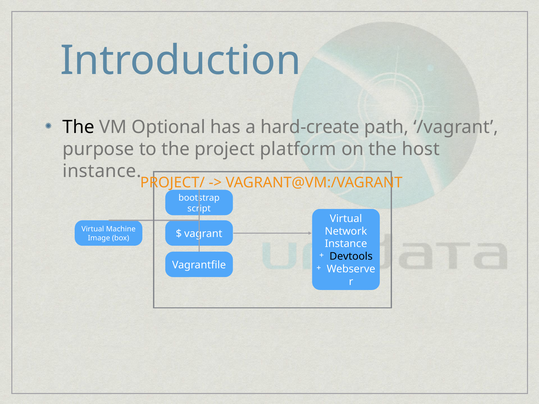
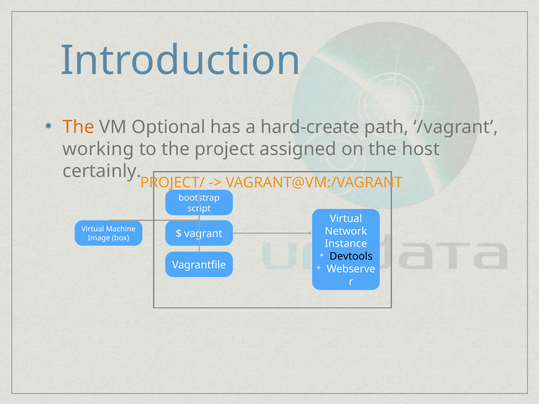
The colour: black -> orange (78, 127)
purpose: purpose -> working (98, 149)
platform: platform -> assigned (298, 149)
instance: instance -> certainly (102, 171)
